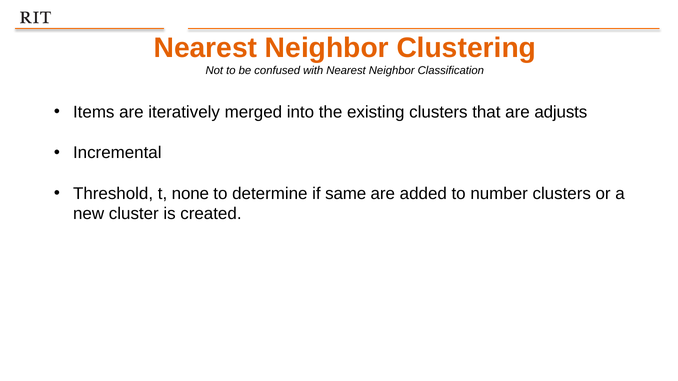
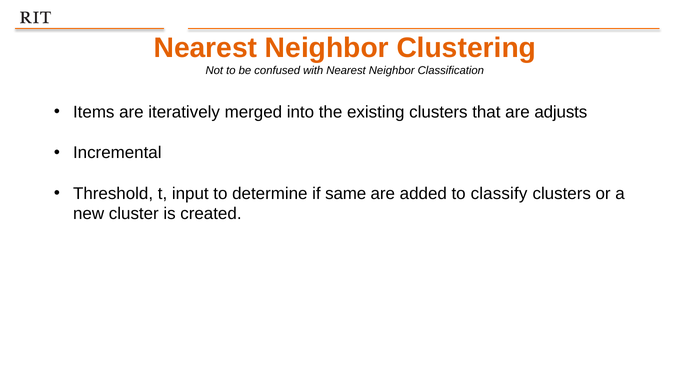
none: none -> input (190, 194)
number: number -> classify (499, 194)
